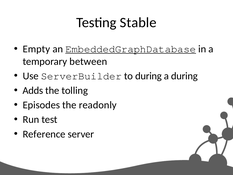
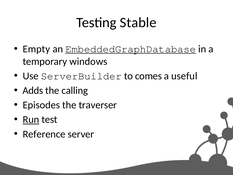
between: between -> windows (88, 61)
to during: during -> comes (148, 76)
a during: during -> useful (184, 76)
tolling: tolling -> calling (75, 90)
readonly: readonly -> traverser (98, 105)
Run underline: none -> present (31, 119)
